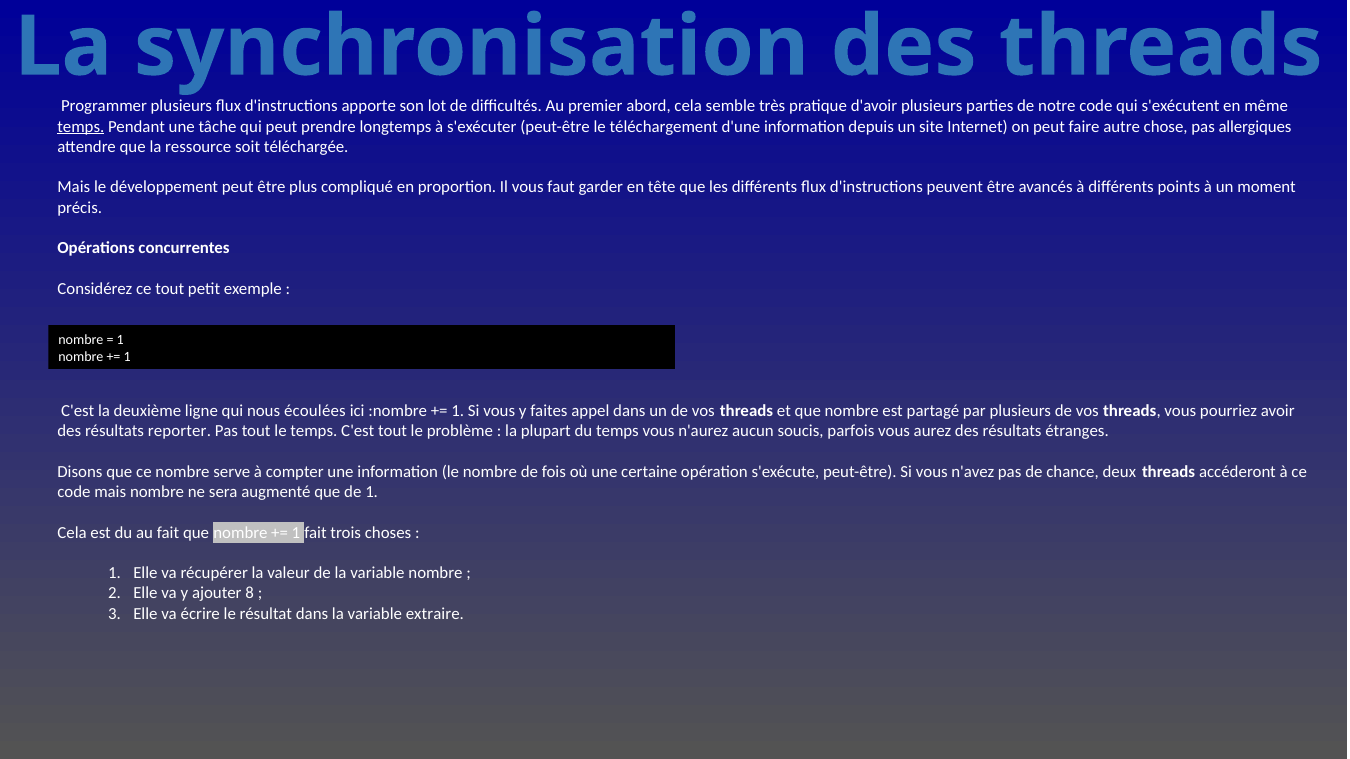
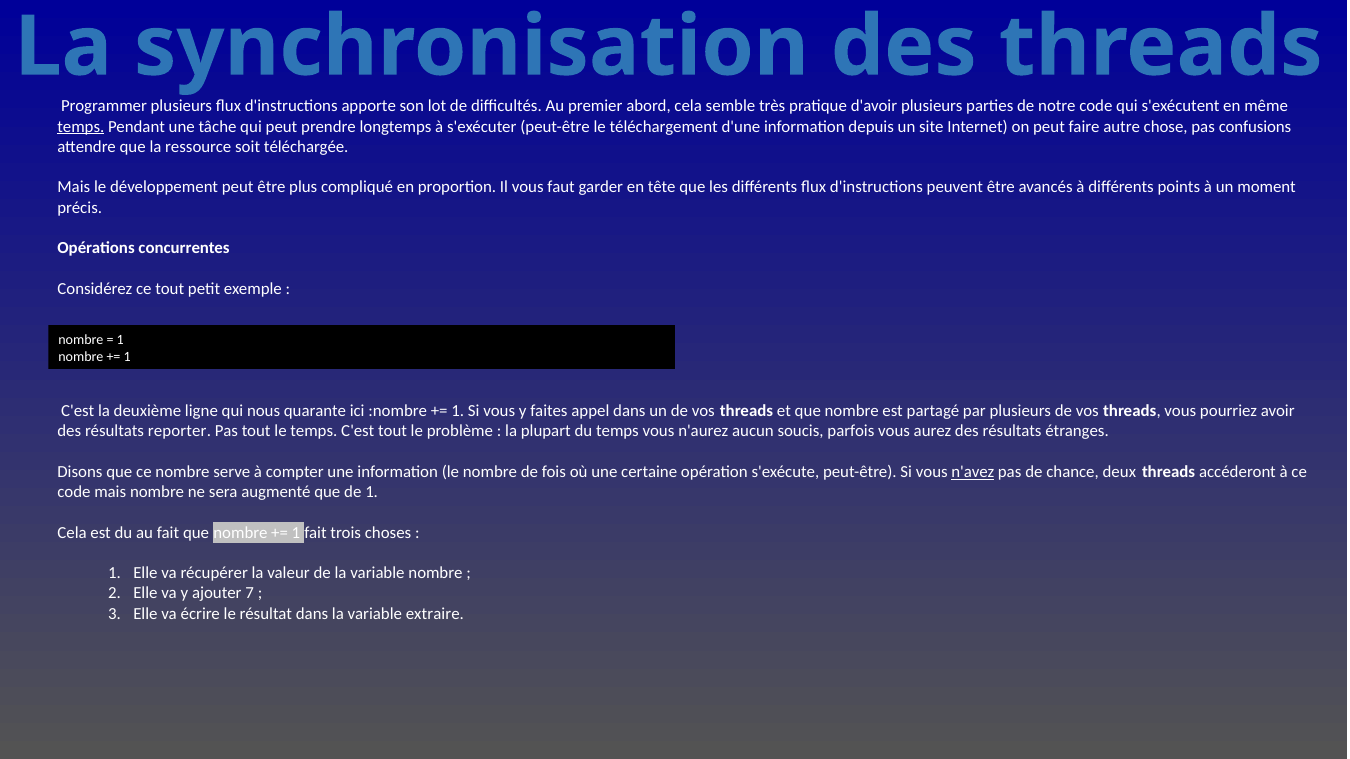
allergiques: allergiques -> confusions (1255, 127)
écoulées: écoulées -> quarante (315, 411)
n'avez underline: none -> present (973, 472)
8: 8 -> 7 (250, 594)
